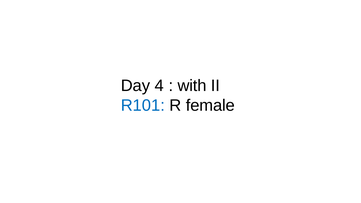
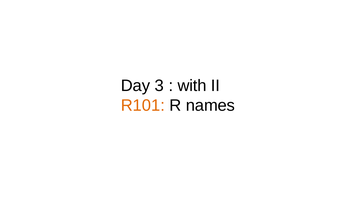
4: 4 -> 3 (159, 86)
R101 colour: blue -> orange (143, 105)
female: female -> names (210, 105)
